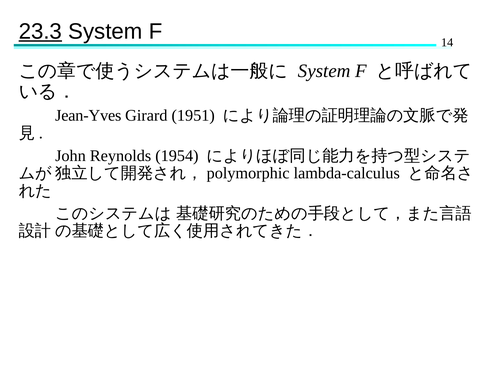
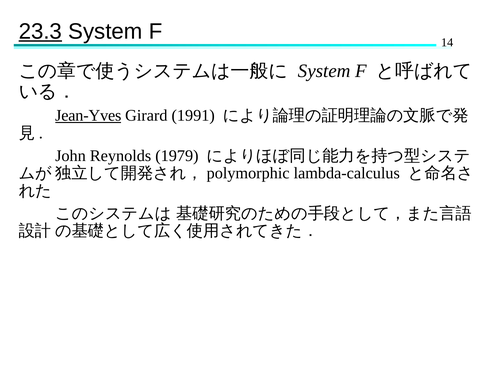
Jean-Yves underline: none -> present (88, 116)
1951: 1951 -> 1991 (193, 116)
1954: 1954 -> 1979 (177, 156)
